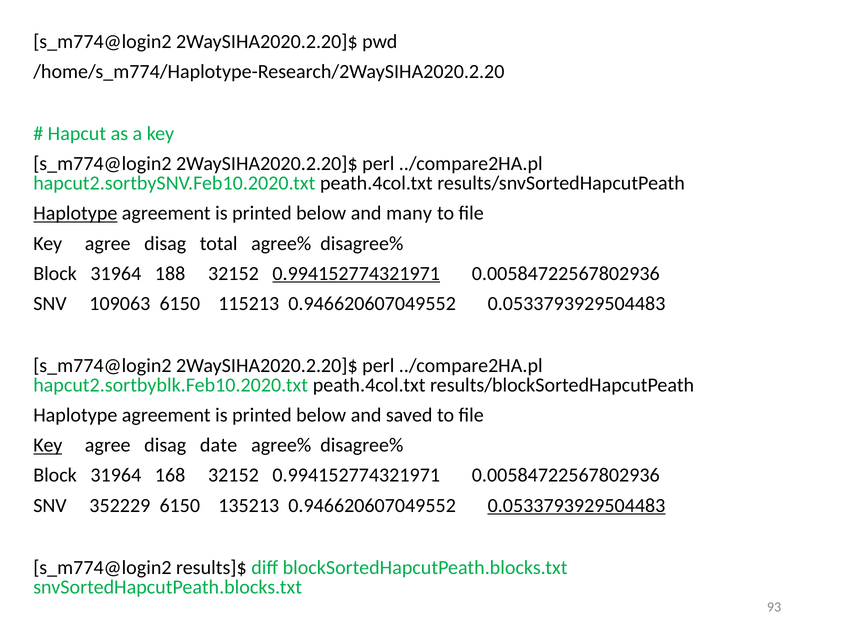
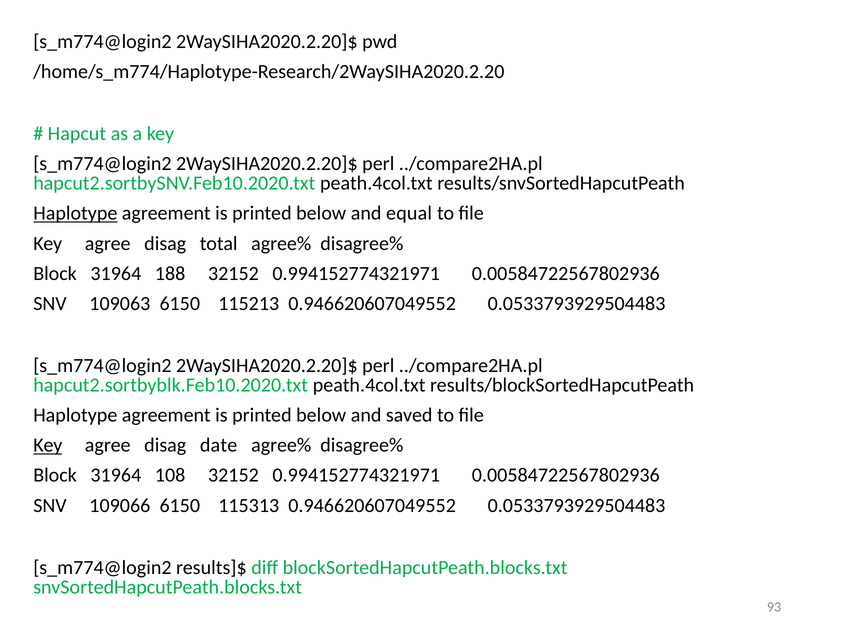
many: many -> equal (409, 213)
0.994152774321971 underline: present -> none (356, 273)
168: 168 -> 108 (170, 475)
352229: 352229 -> 109066 (120, 505)
135213: 135213 -> 115313 (249, 505)
0.0533793929504483 underline: present -> none (577, 505)
